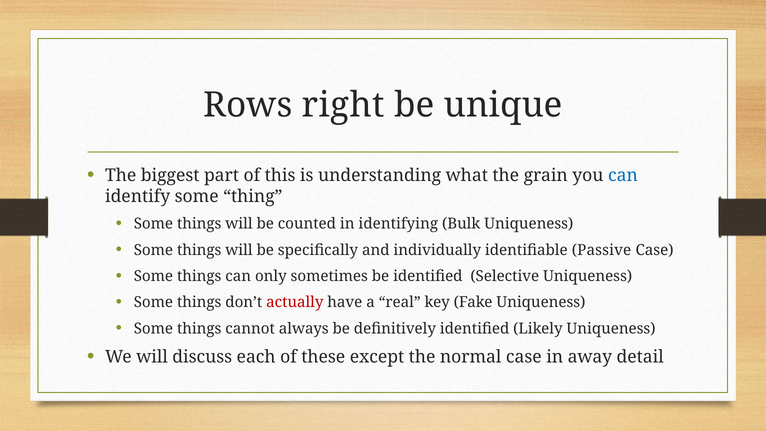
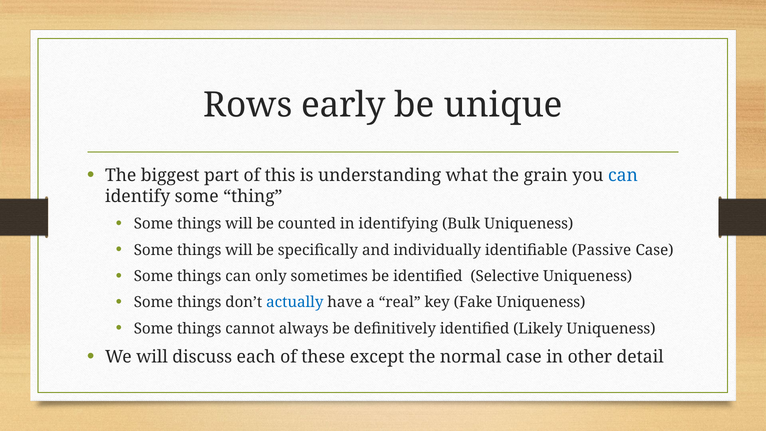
right: right -> early (344, 105)
actually colour: red -> blue (295, 302)
away: away -> other (590, 357)
